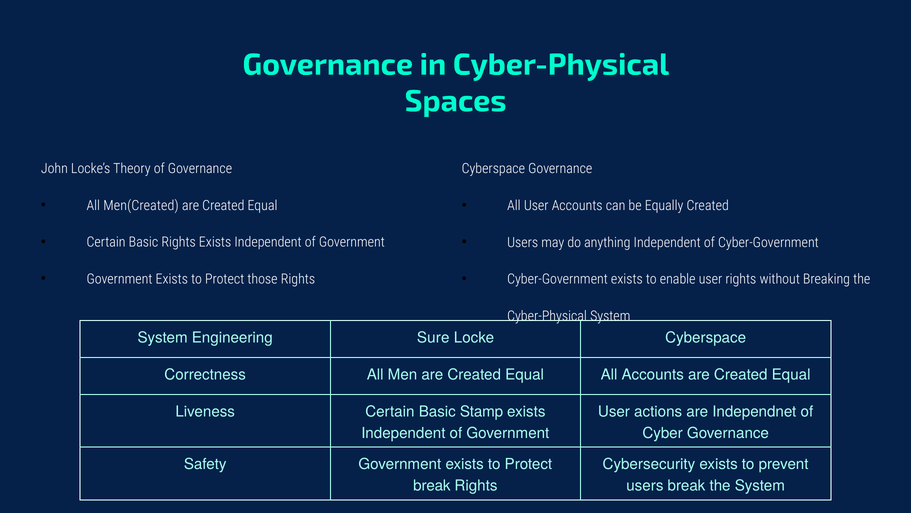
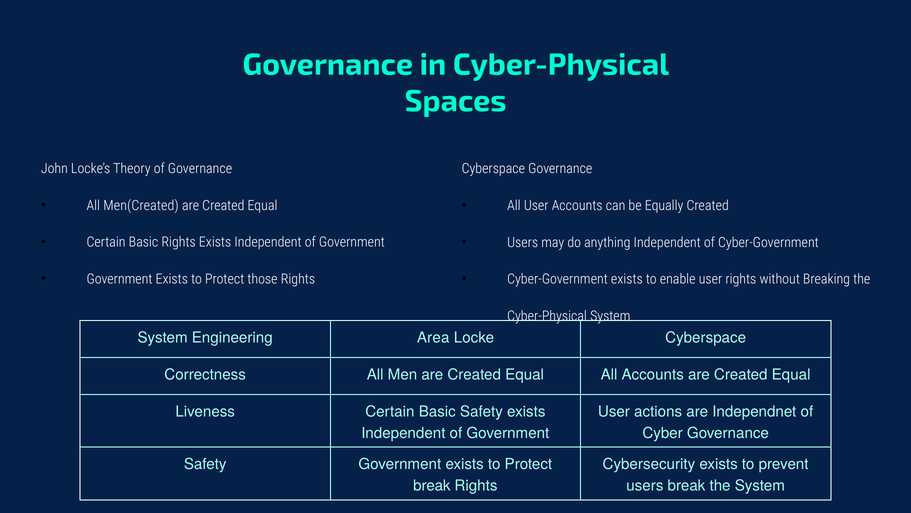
Sure: Sure -> Area (433, 337)
Basic Stamp: Stamp -> Safety (481, 411)
